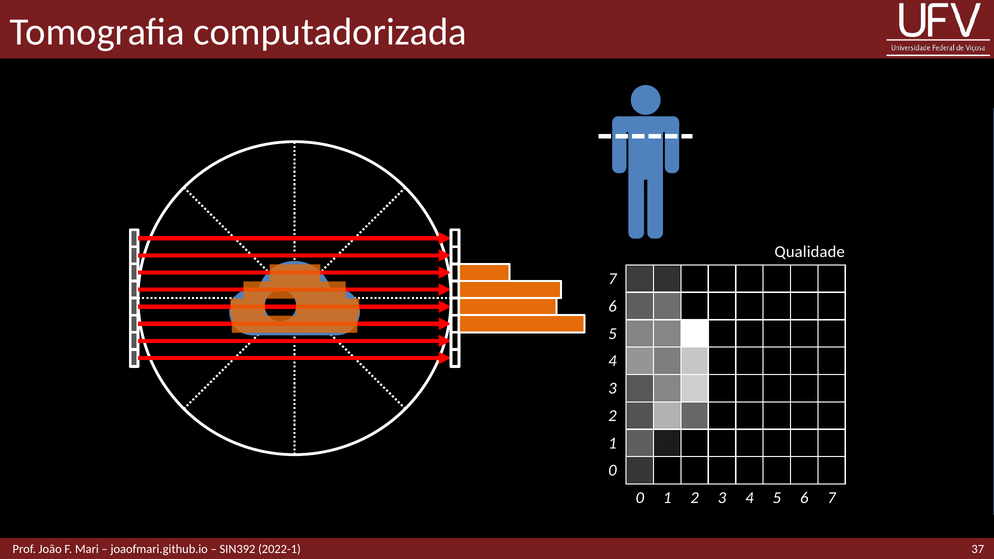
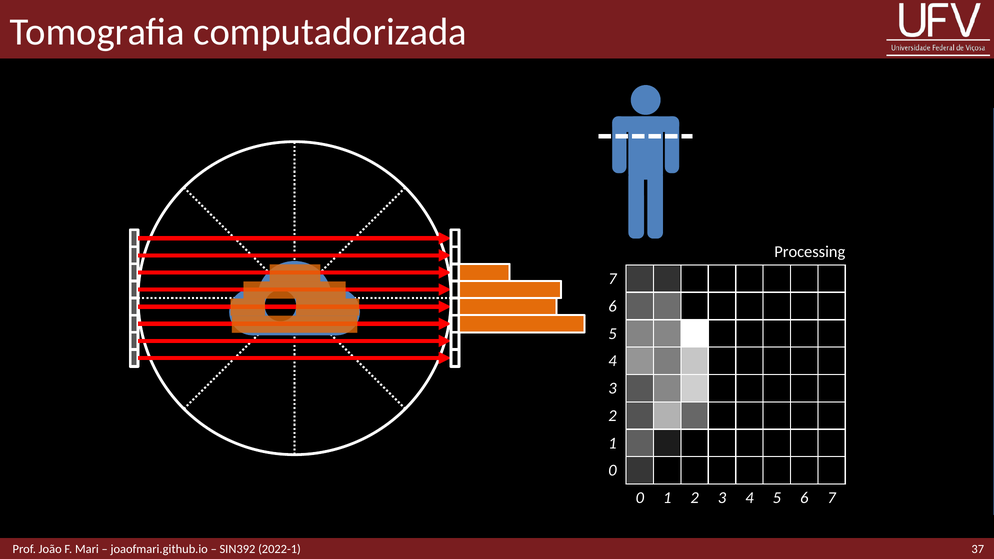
Qualidade: Qualidade -> Processing (810, 252)
